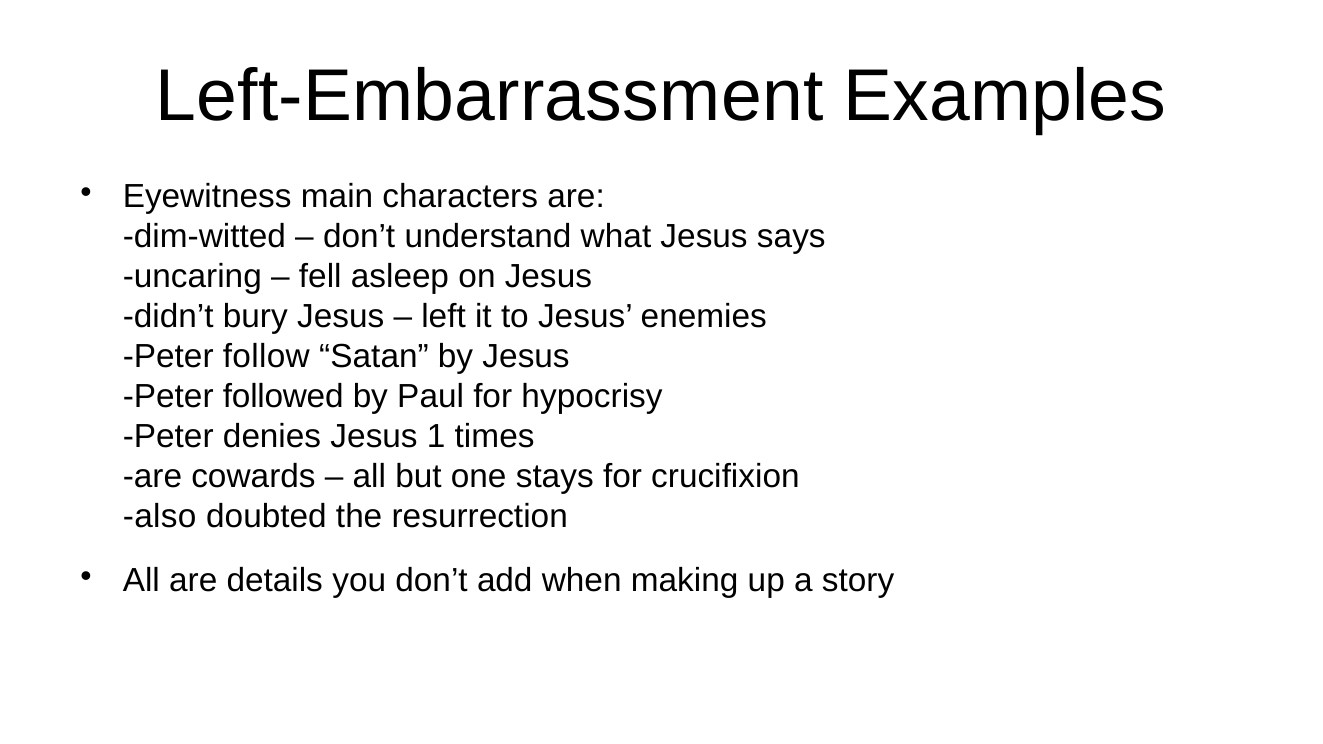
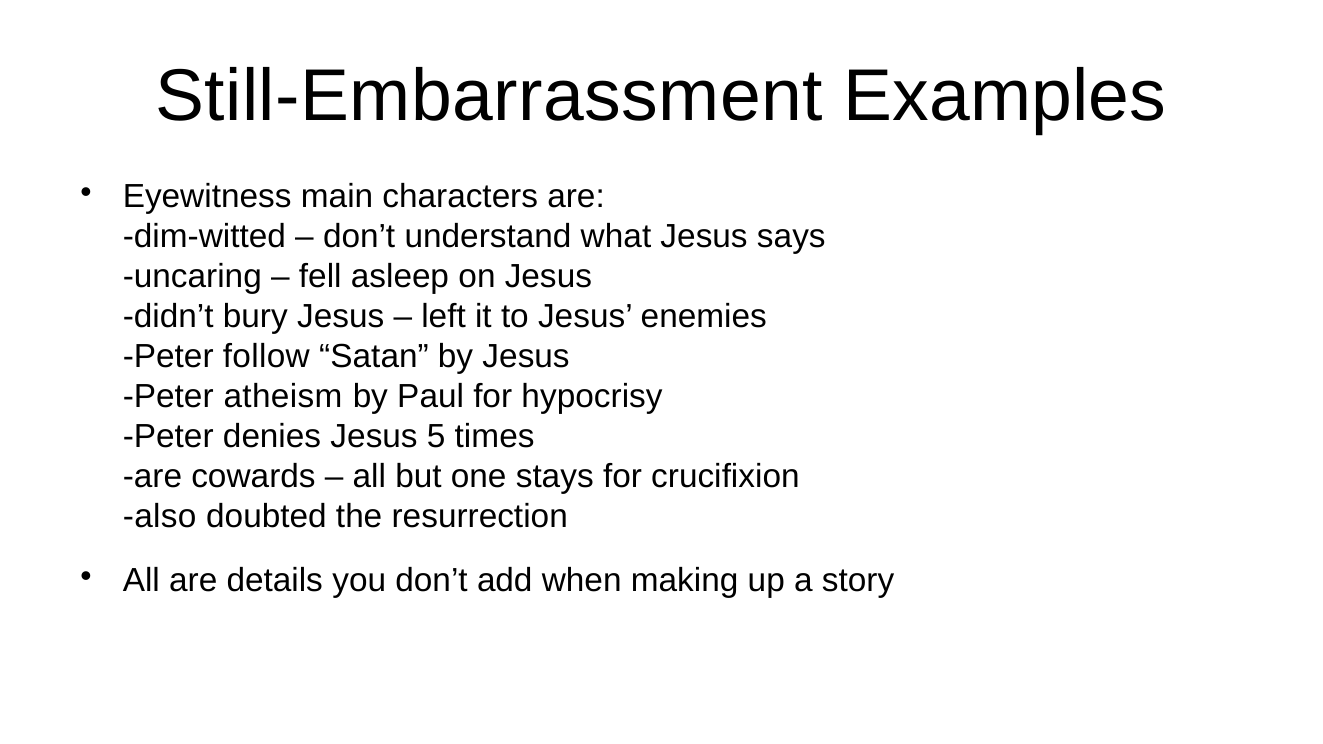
Left-Embarrassment: Left-Embarrassment -> Still-Embarrassment (489, 97)
followed: followed -> atheism (283, 397)
1: 1 -> 5 (436, 437)
